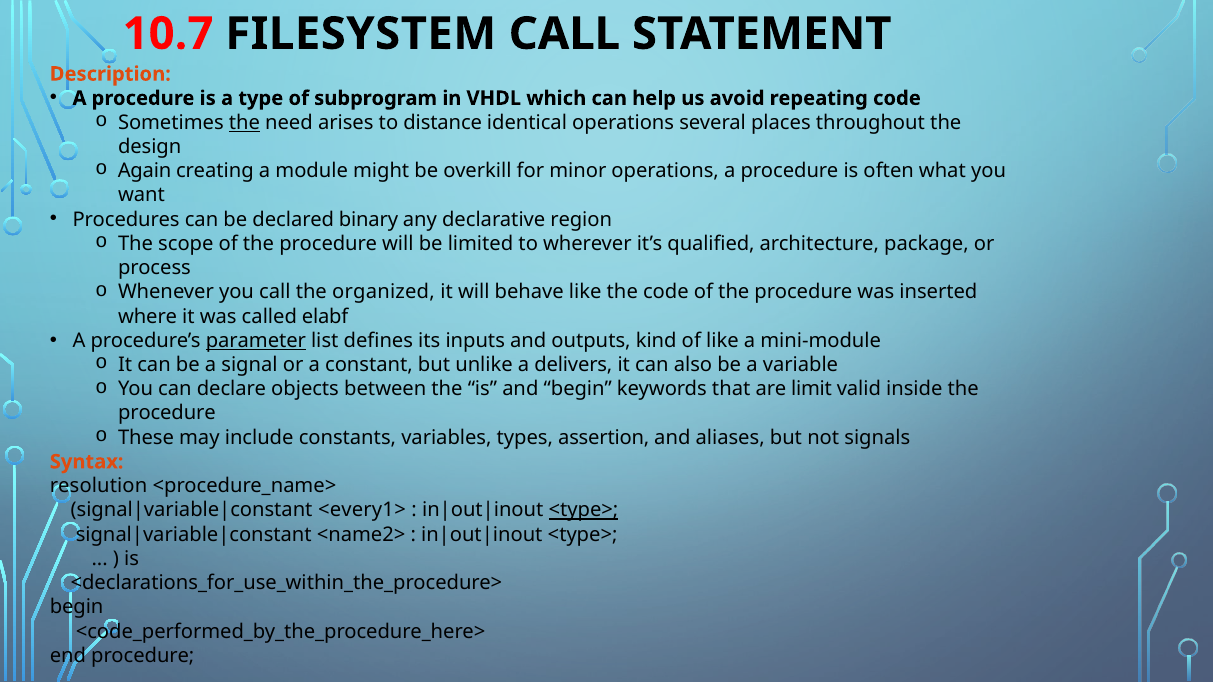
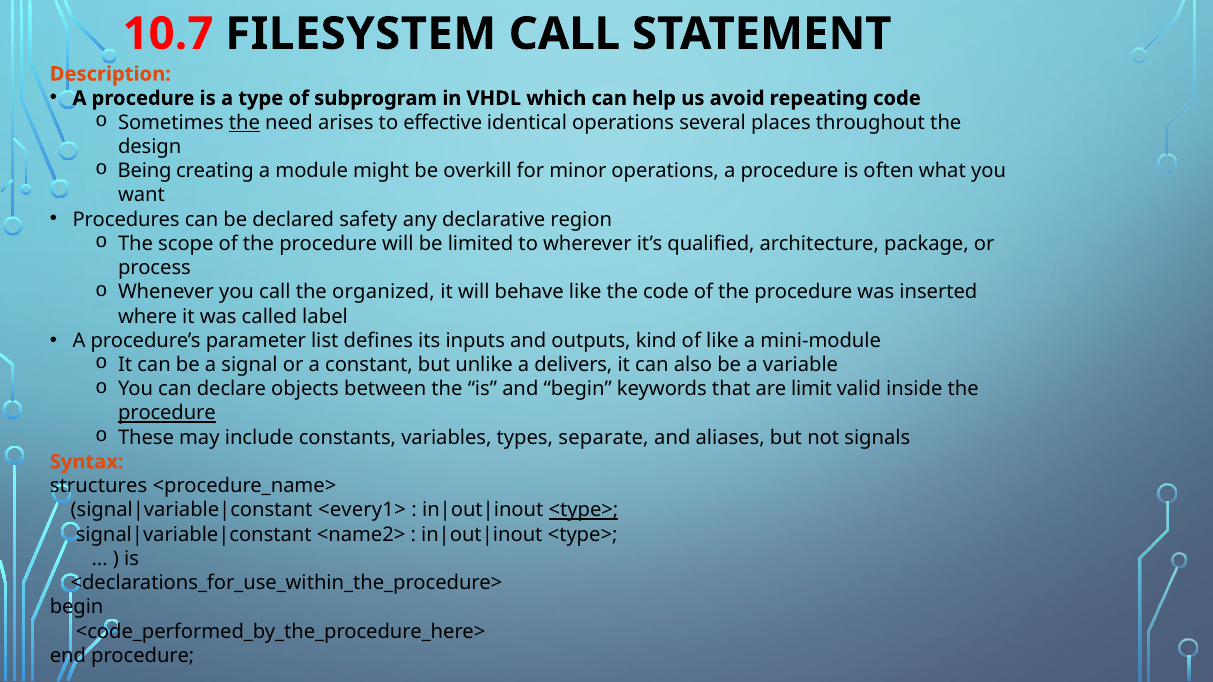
distance: distance -> effective (443, 123)
Again: Again -> Being (145, 171)
binary: binary -> safety (368, 220)
elabf: elabf -> label (325, 317)
parameter underline: present -> none (256, 341)
procedure underline: none -> present (167, 413)
assertion: assertion -> separate (604, 438)
resolution: resolution -> structures (99, 486)
